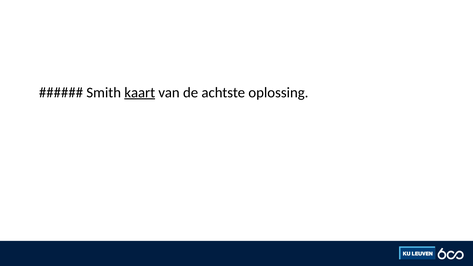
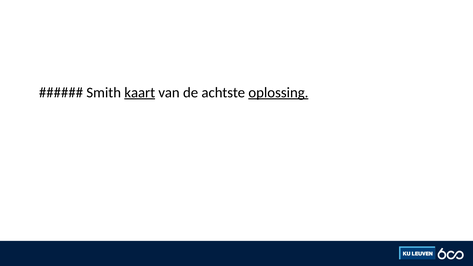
oplossing underline: none -> present (278, 93)
